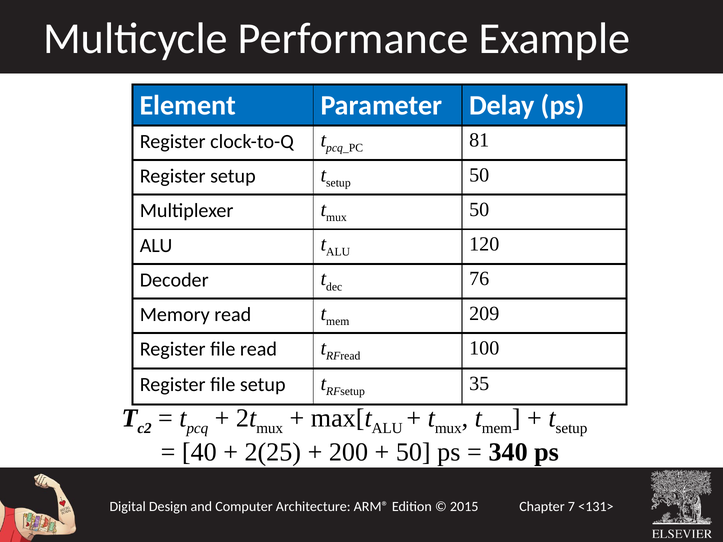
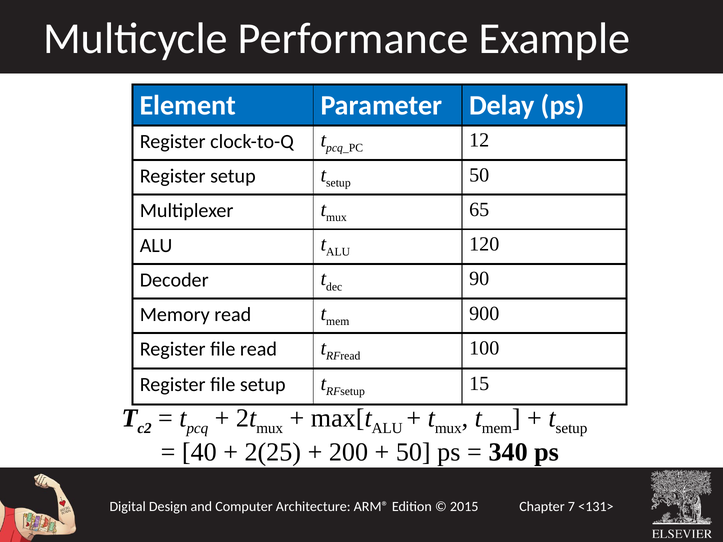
81: 81 -> 12 (479, 140)
50: 50 -> 65 (479, 210)
76: 76 -> 90 (479, 279)
209: 209 -> 900 (484, 314)
35: 35 -> 15 (479, 384)
